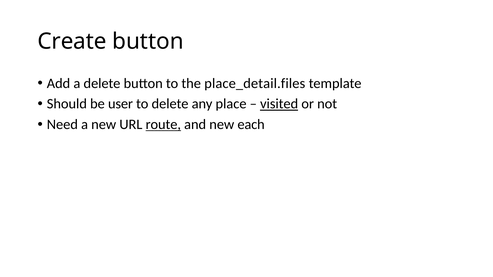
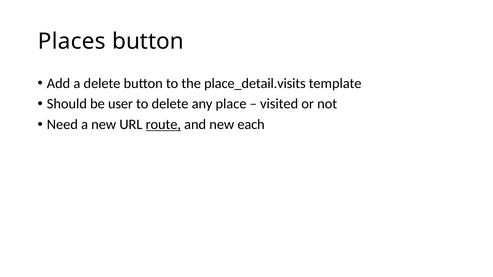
Create: Create -> Places (72, 41)
place_detail.files: place_detail.files -> place_detail.visits (255, 83)
visited underline: present -> none (279, 104)
